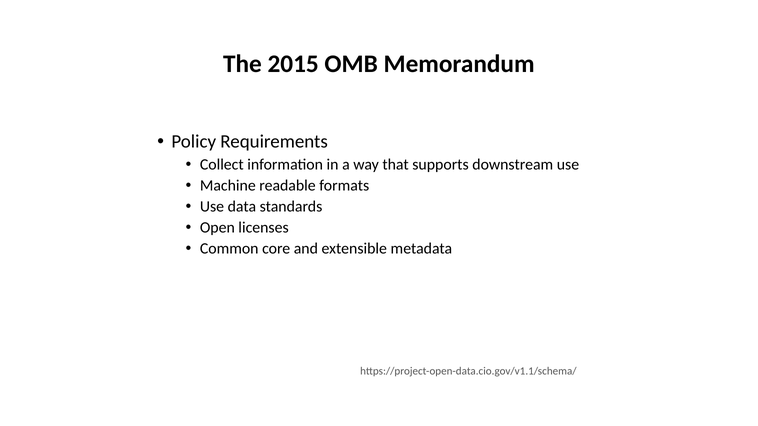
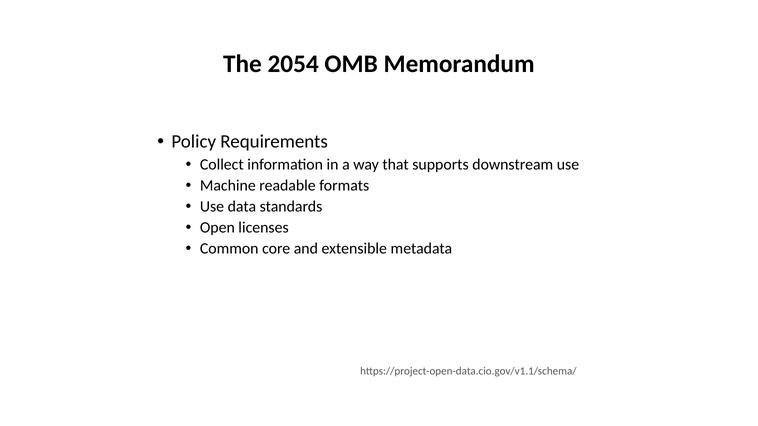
2015: 2015 -> 2054 (293, 64)
